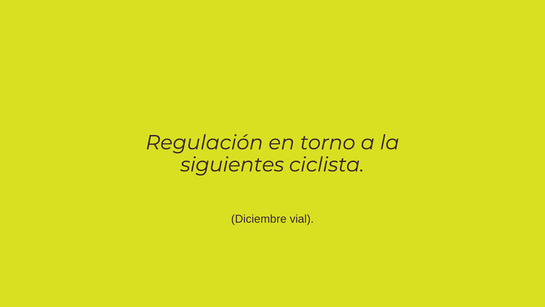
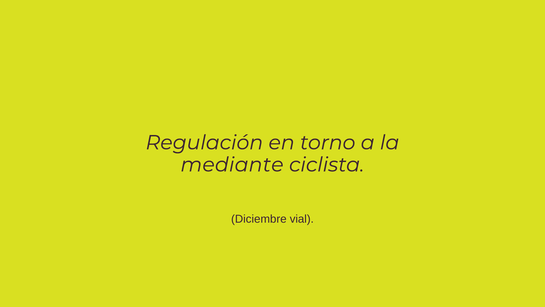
siguientes: siguientes -> mediante (232, 164)
